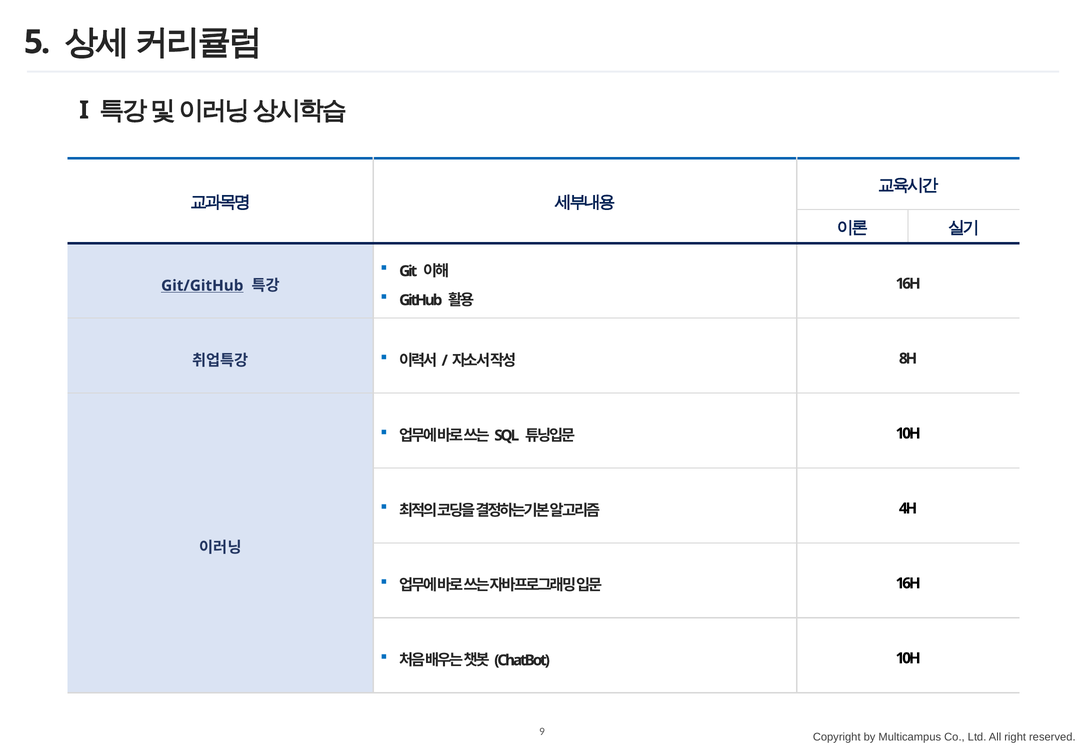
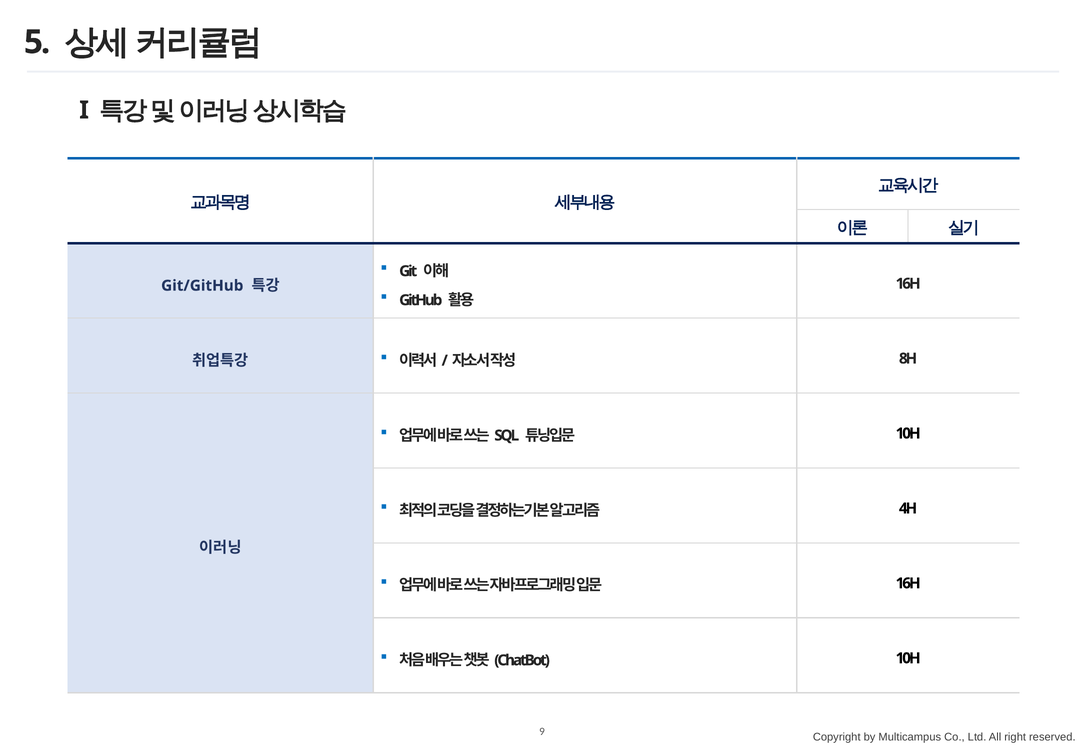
Git/GitHub underline: present -> none (202, 286)
